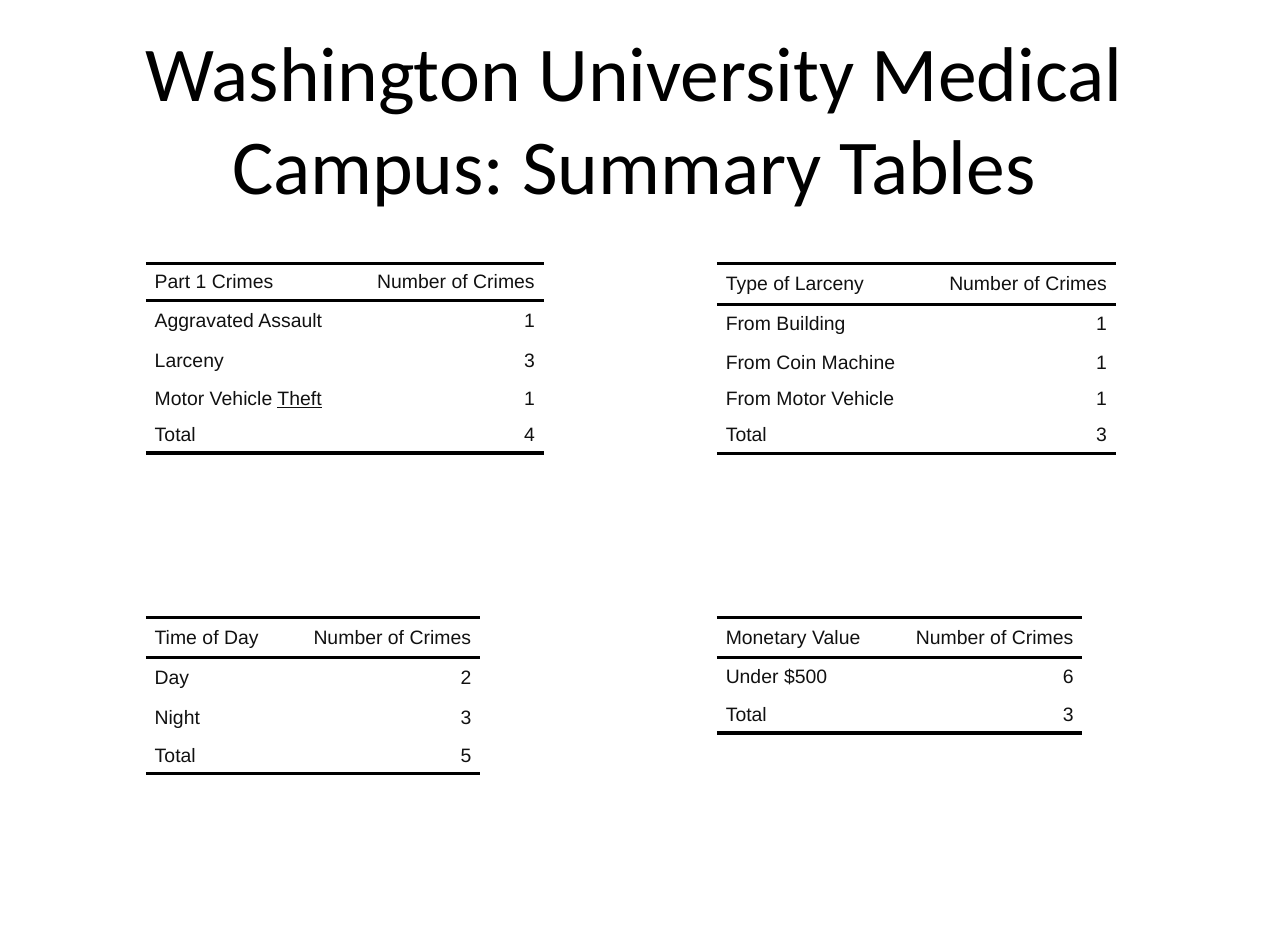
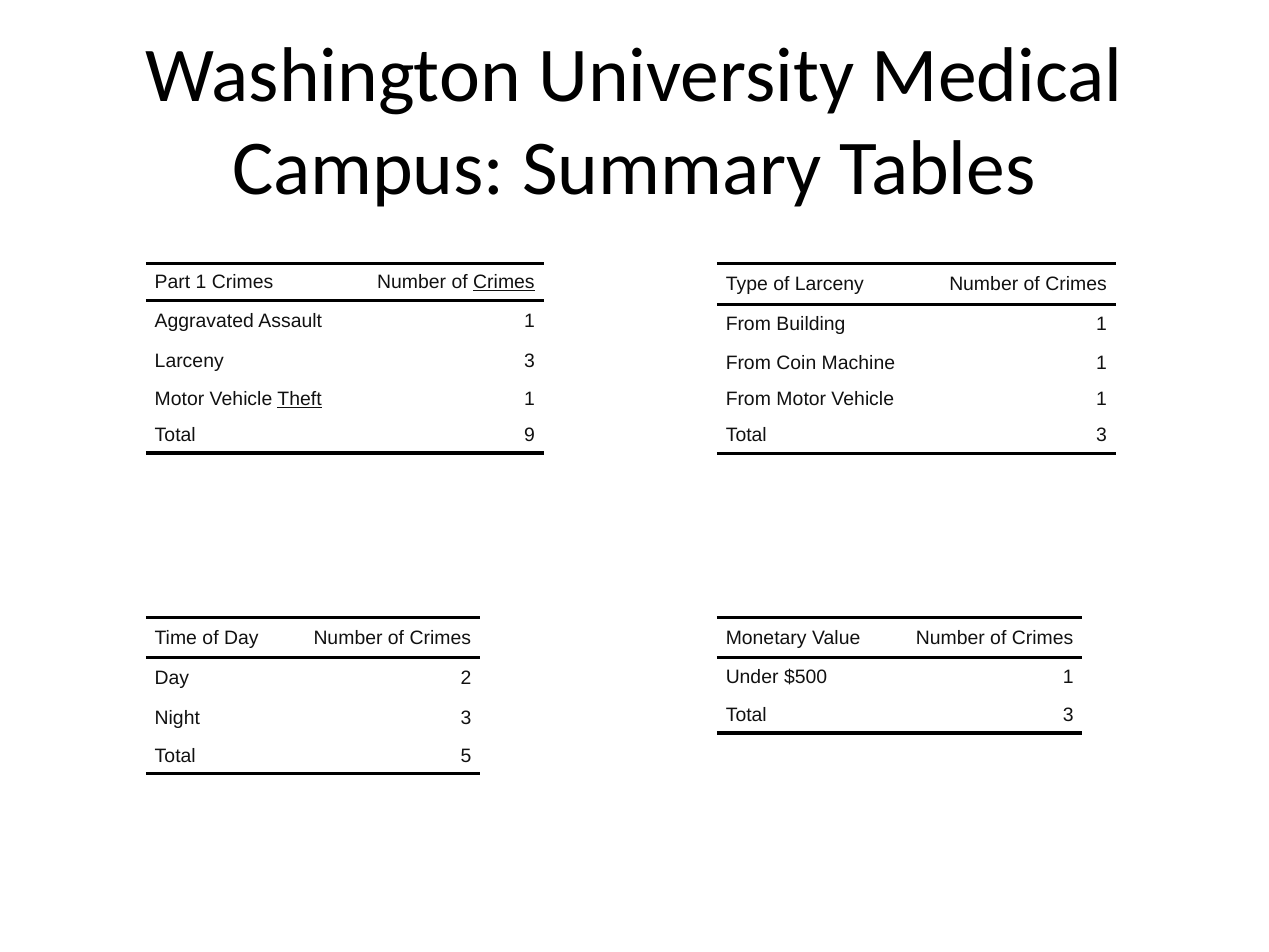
Crimes underline: none -> present (504, 282)
4: 4 -> 9 (530, 435)
$500 6: 6 -> 1 (1068, 677)
